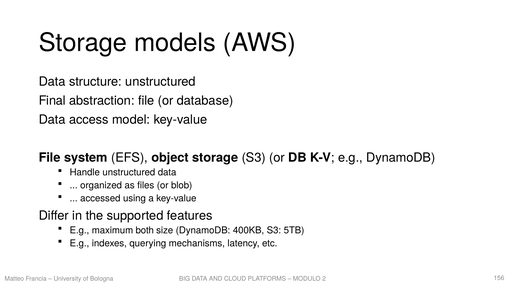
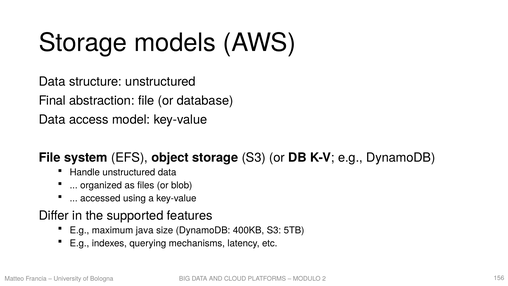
both: both -> java (145, 230)
